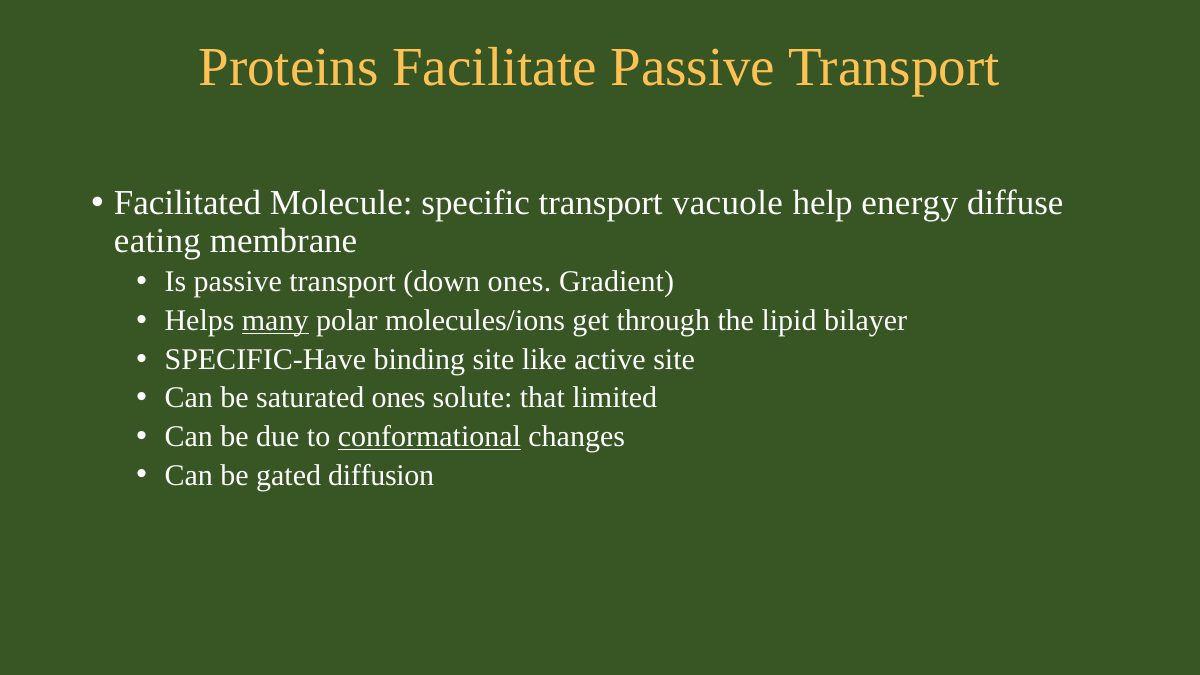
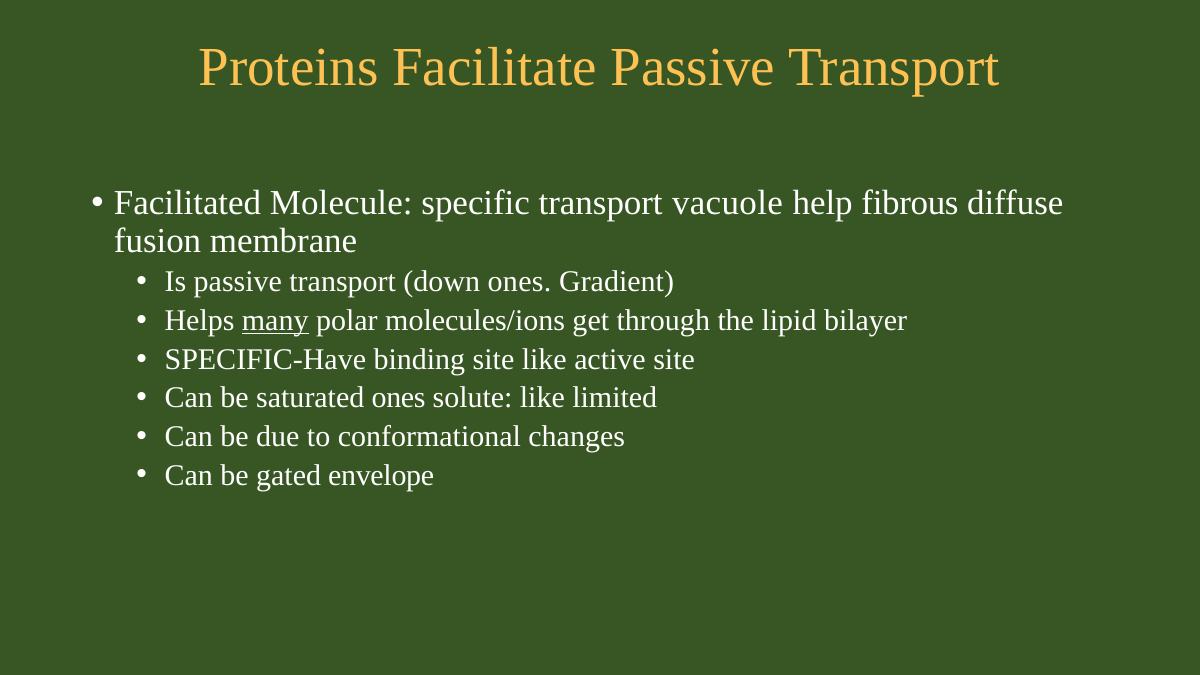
energy: energy -> fibrous (910, 203)
eating: eating -> fusion (158, 241)
solute that: that -> like (542, 398)
conformational underline: present -> none (429, 437)
diffusion: diffusion -> envelope (381, 475)
